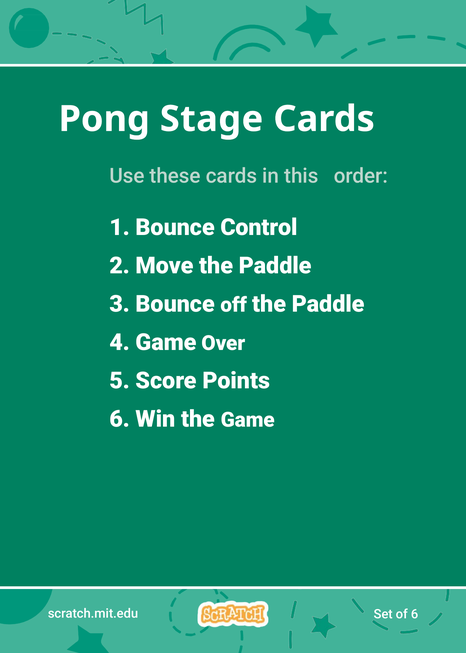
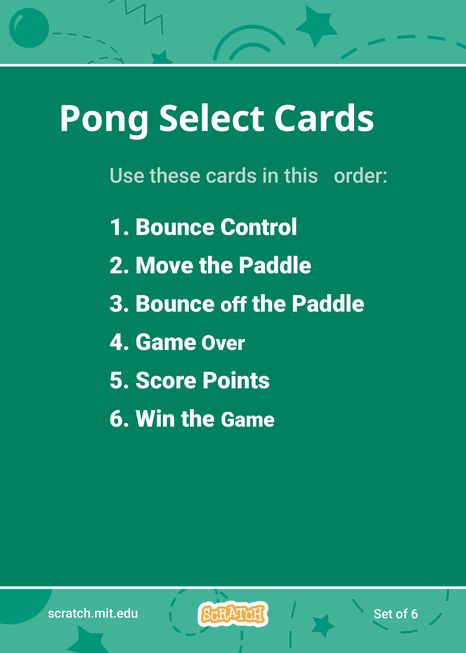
Stage: Stage -> Select (212, 119)
